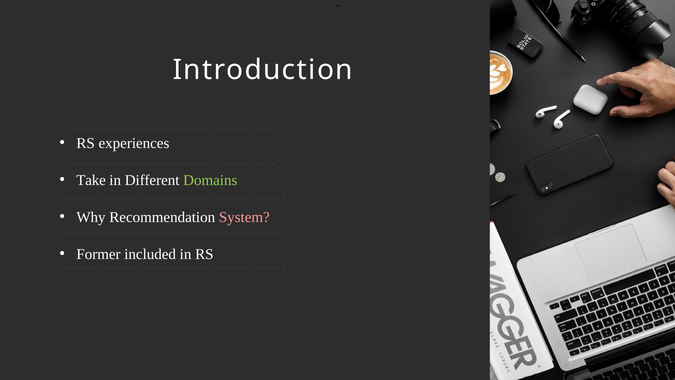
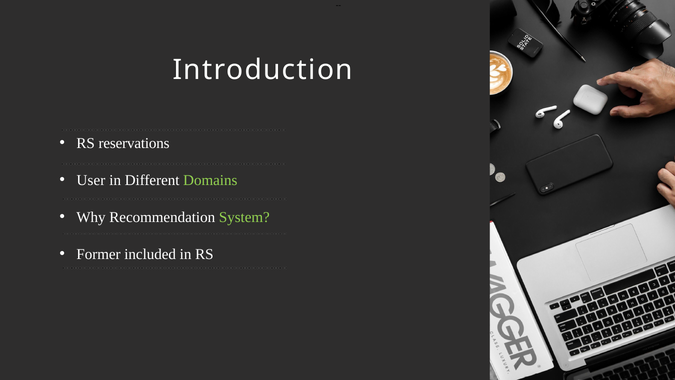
experiences: experiences -> reservations (134, 143)
Take: Take -> User (91, 180)
System colour: pink -> light green (244, 217)
